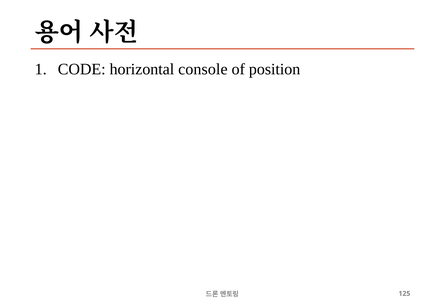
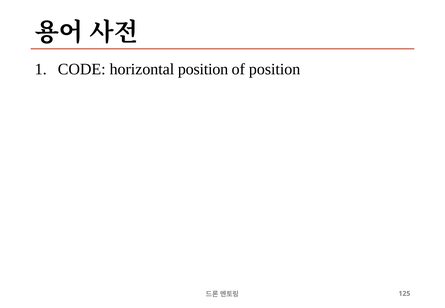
horizontal console: console -> position (203, 69)
